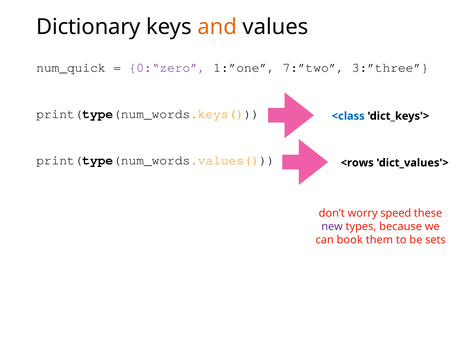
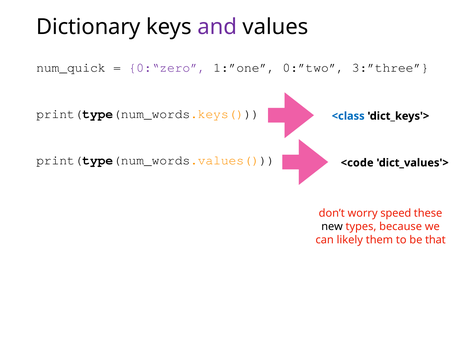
and colour: orange -> purple (217, 27)
7:”two: 7:”two -> 0:”two (313, 68)
<rows: <rows -> <code (357, 163)
new colour: purple -> black (332, 227)
book: book -> likely (350, 240)
sets: sets -> that (435, 240)
